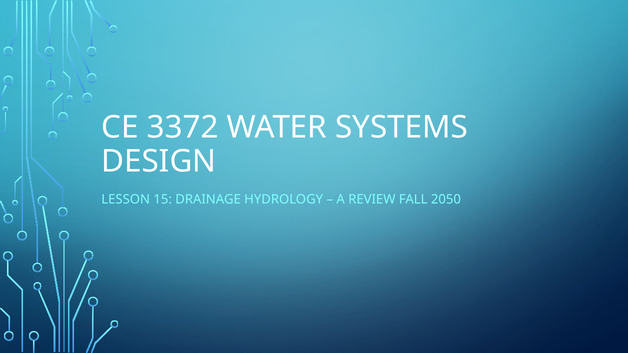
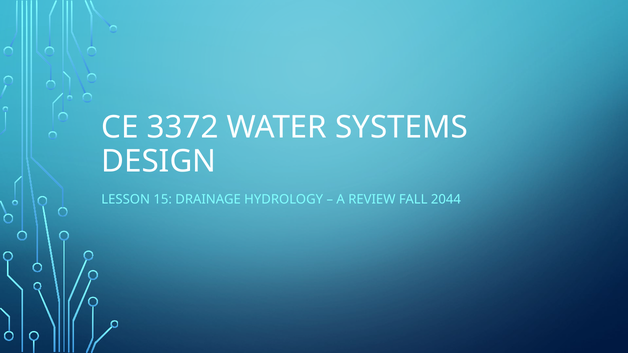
2050: 2050 -> 2044 (446, 200)
